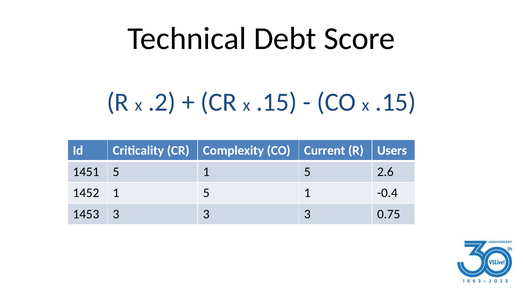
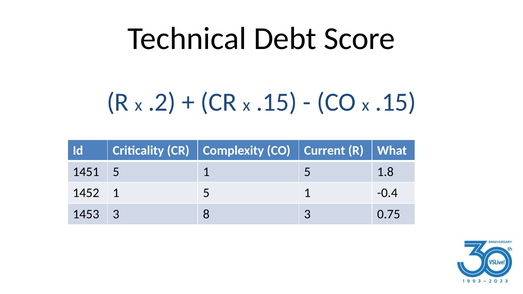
Users: Users -> What (392, 151)
2.6: 2.6 -> 1.8 (385, 172)
1453 3 3: 3 -> 8 (206, 214)
